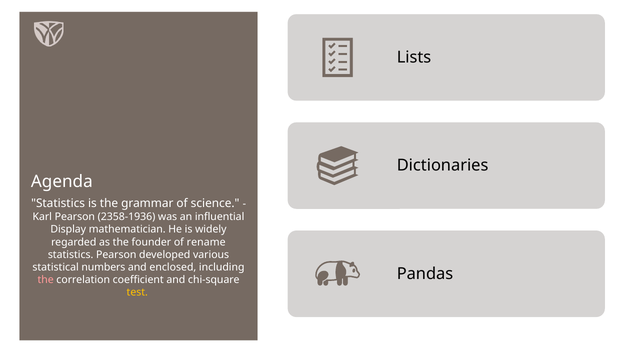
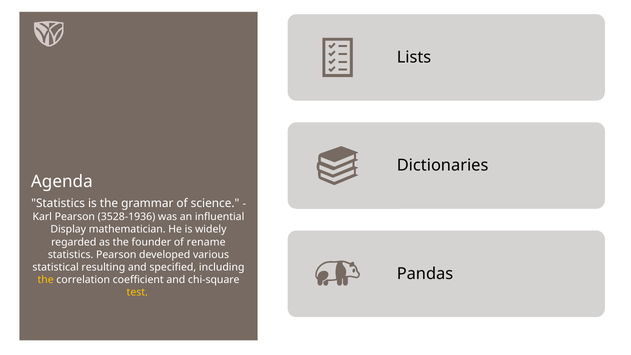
2358-1936: 2358-1936 -> 3528-1936 (127, 217)
numbers: numbers -> resulting (103, 267)
enclosed: enclosed -> specified (173, 267)
the colour: pink -> yellow (46, 280)
